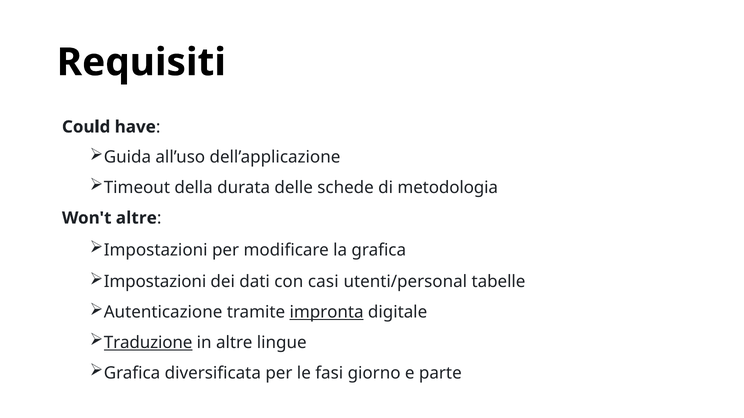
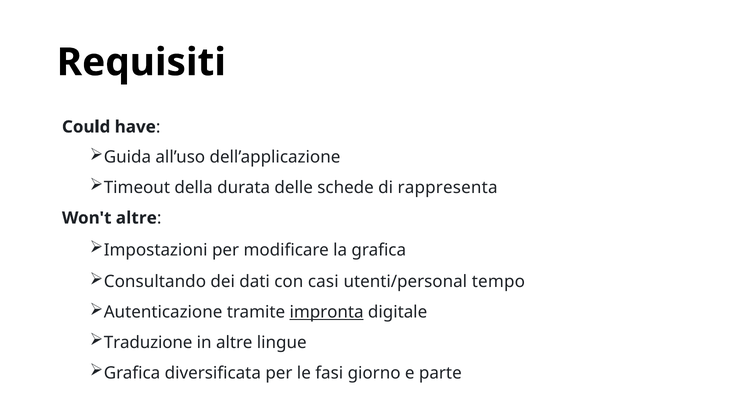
metodologia: metodologia -> rappresenta (448, 188)
Impostazioni: Impostazioni -> Consultando (155, 282)
tabelle: tabelle -> tempo (498, 282)
Traduzione underline: present -> none (148, 343)
